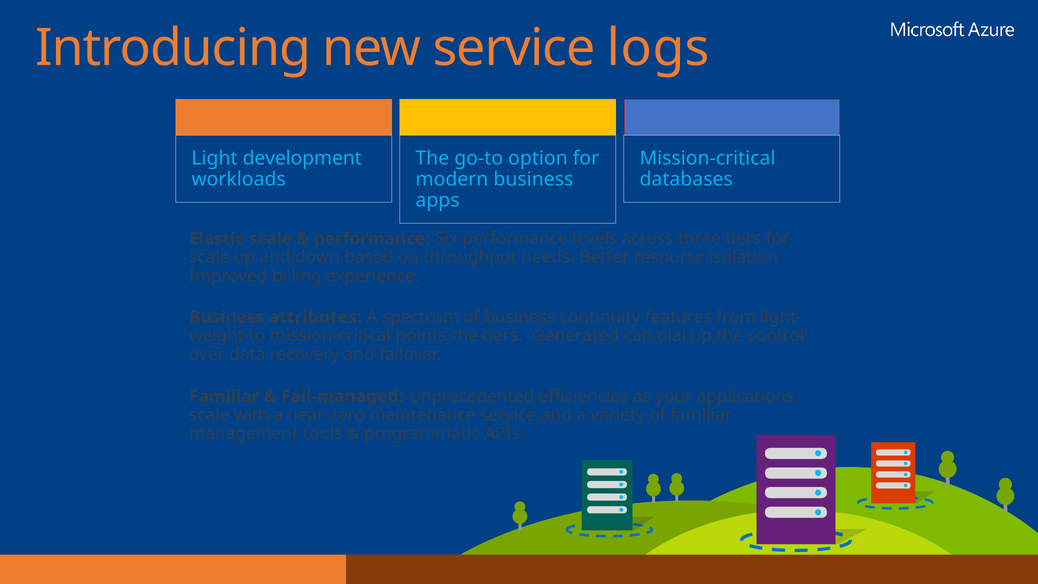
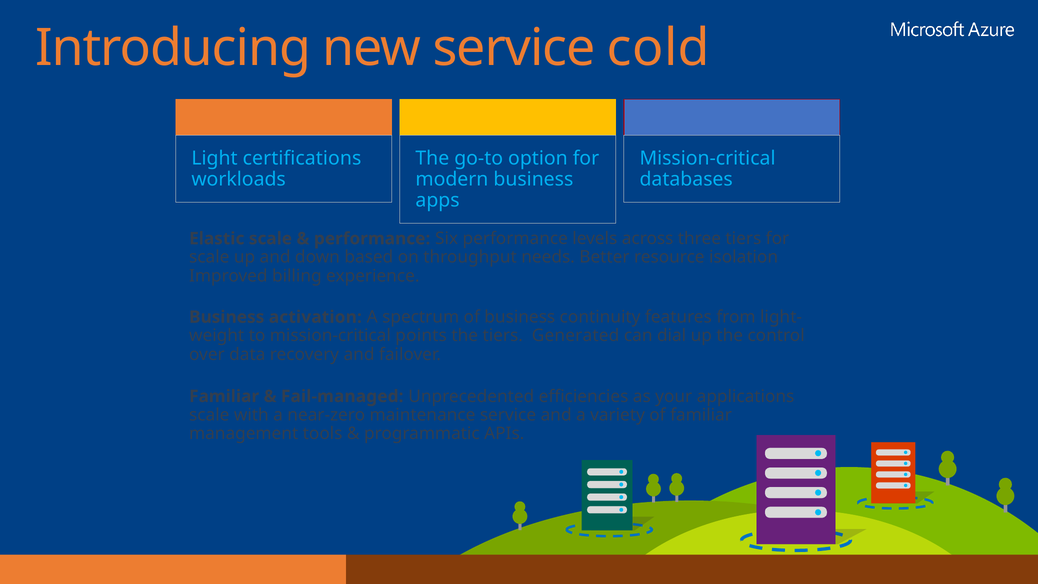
logs: logs -> cold (658, 48)
development: development -> certifications (302, 158)
attributes: attributes -> activation (315, 317)
